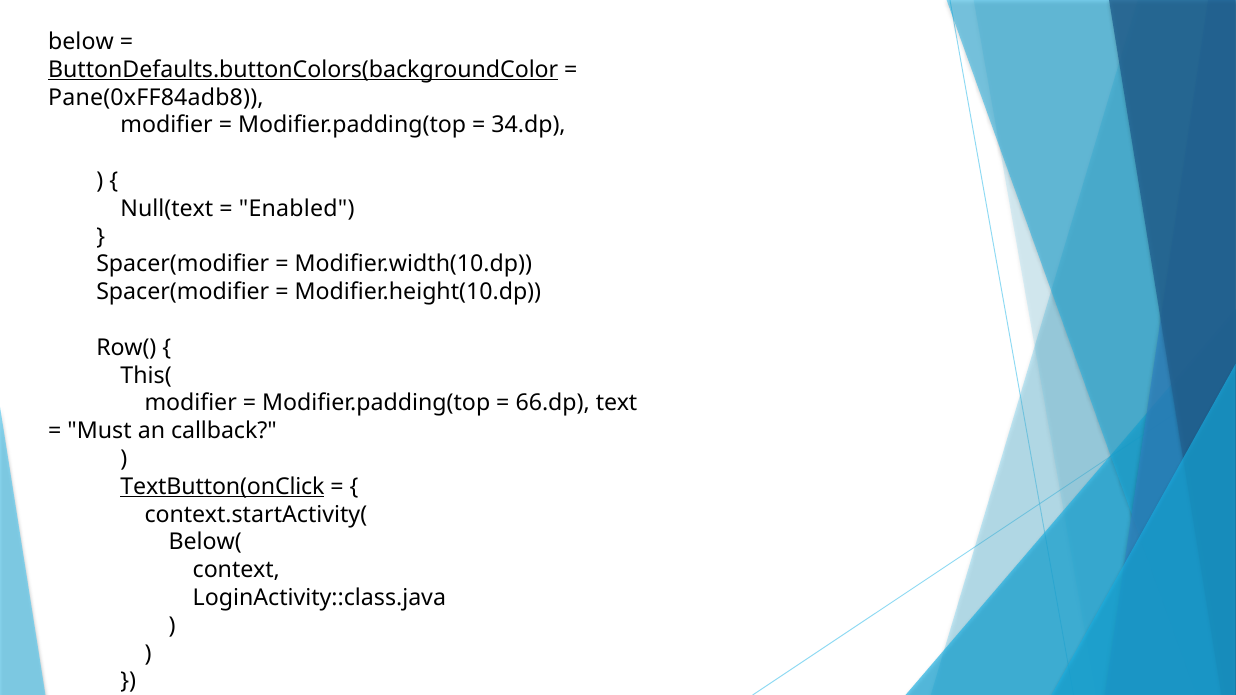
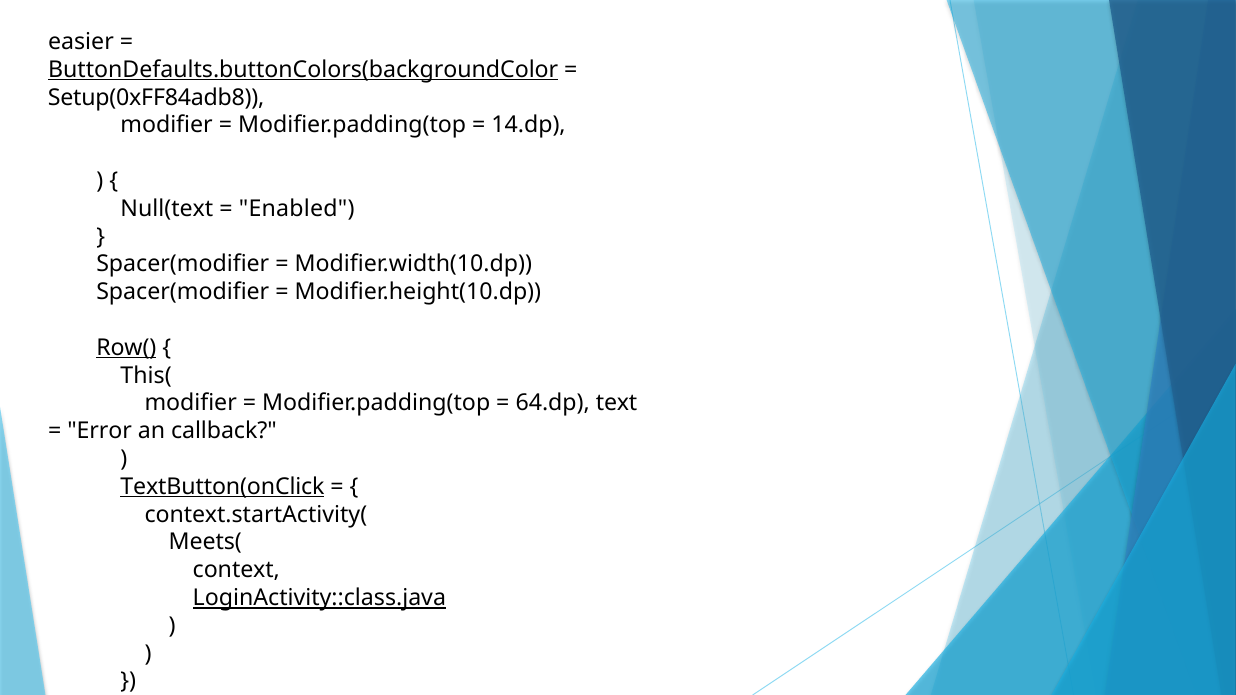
below: below -> easier (81, 42)
Pane(0xFF84adb8: Pane(0xFF84adb8 -> Setup(0xFF84adb8 (156, 98)
34.dp: 34.dp -> 14.dp (529, 125)
Row( underline: none -> present (126, 348)
66.dp: 66.dp -> 64.dp (553, 403)
Must: Must -> Error (100, 431)
Below(: Below( -> Meets( (205, 542)
LoginActivity::class.java underline: none -> present (319, 598)
